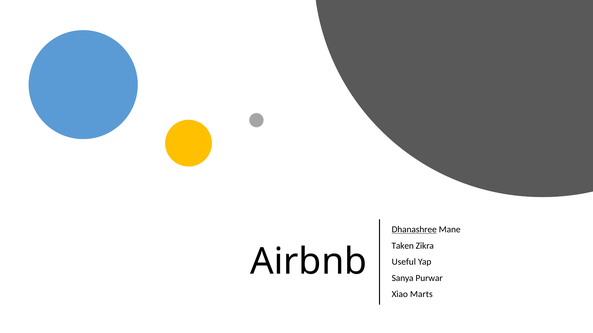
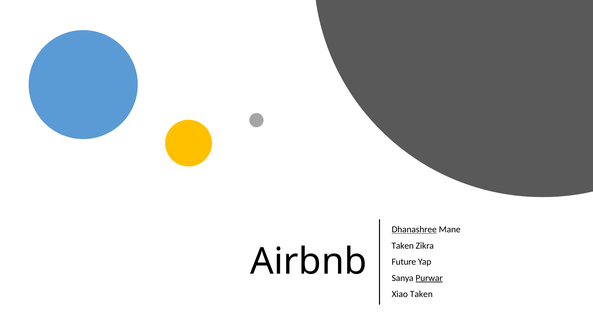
Useful: Useful -> Future (404, 262)
Purwar underline: none -> present (429, 278)
Xiao Marts: Marts -> Taken (421, 295)
